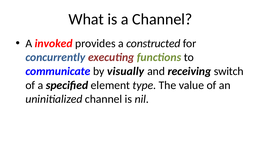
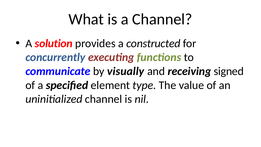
invoked: invoked -> solution (54, 43)
switch: switch -> signed (229, 71)
